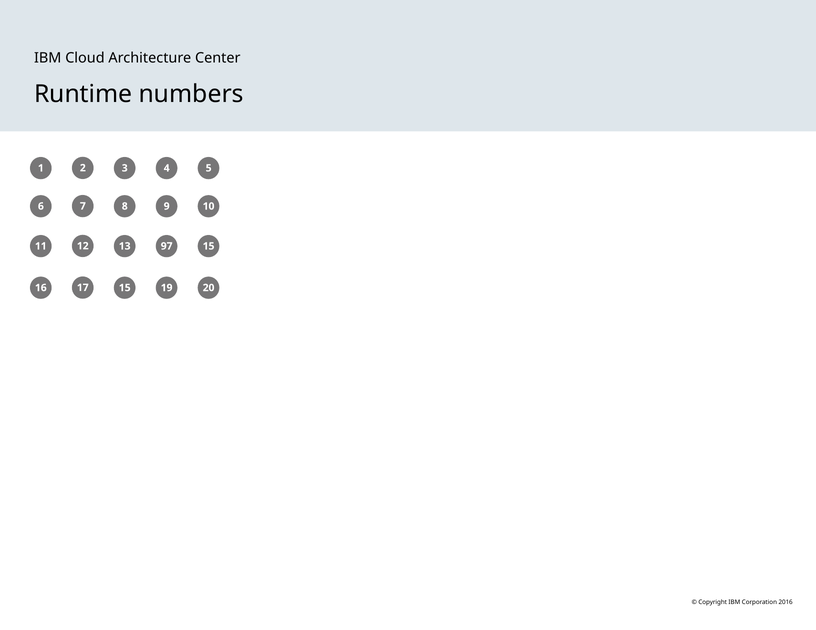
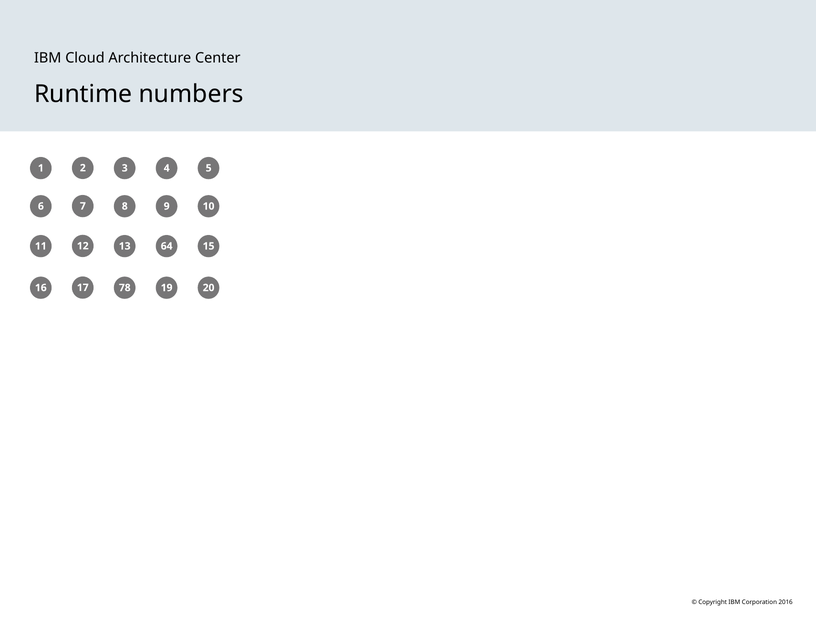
97: 97 -> 64 (167, 246)
17 15: 15 -> 78 (125, 288)
